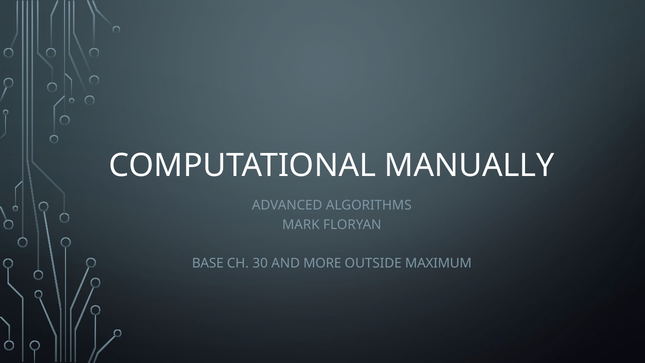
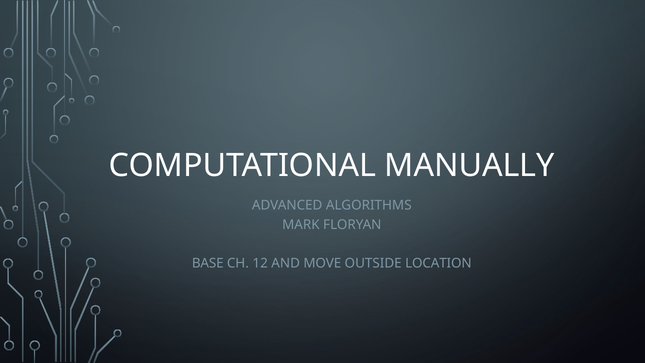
30: 30 -> 12 (260, 263)
MORE: MORE -> MOVE (322, 263)
MAXIMUM: MAXIMUM -> LOCATION (438, 263)
